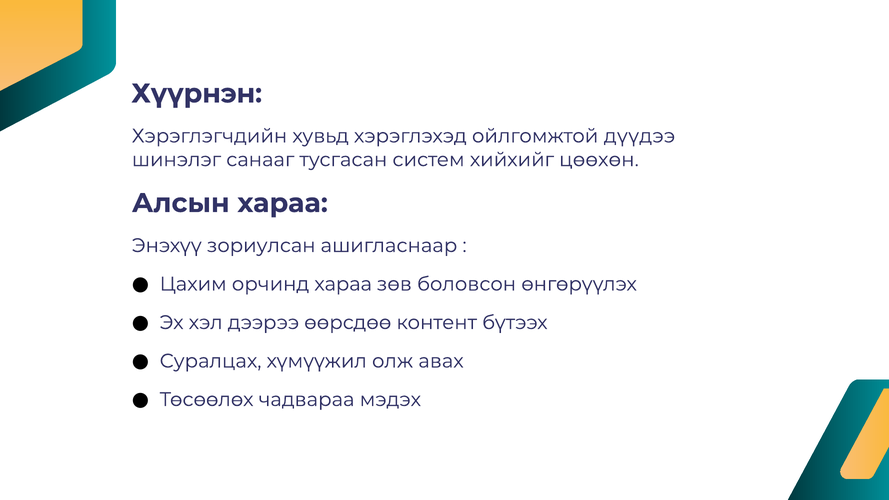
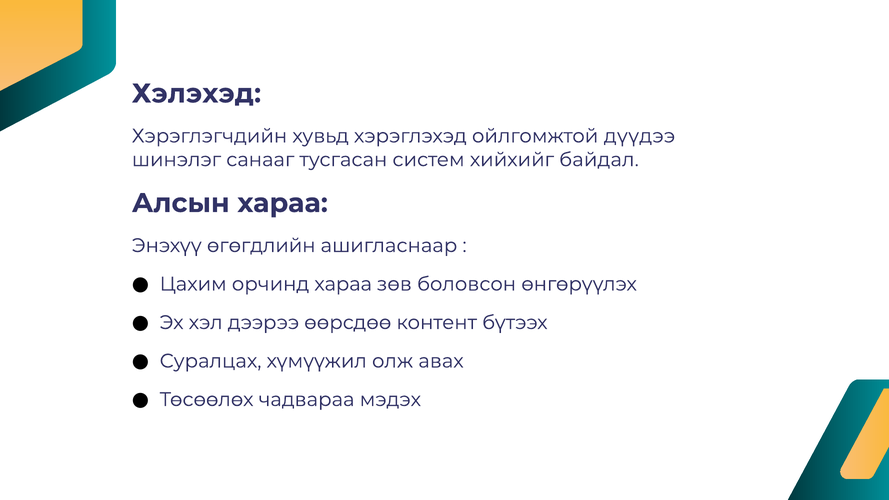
Хүүрнэн: Хүүрнэн -> Хэлэхэд (196, 94)
цөөхөн: цөөхөн -> байдал (599, 160)
зориулсан: зориулсан -> өгөгдлийн (261, 246)
